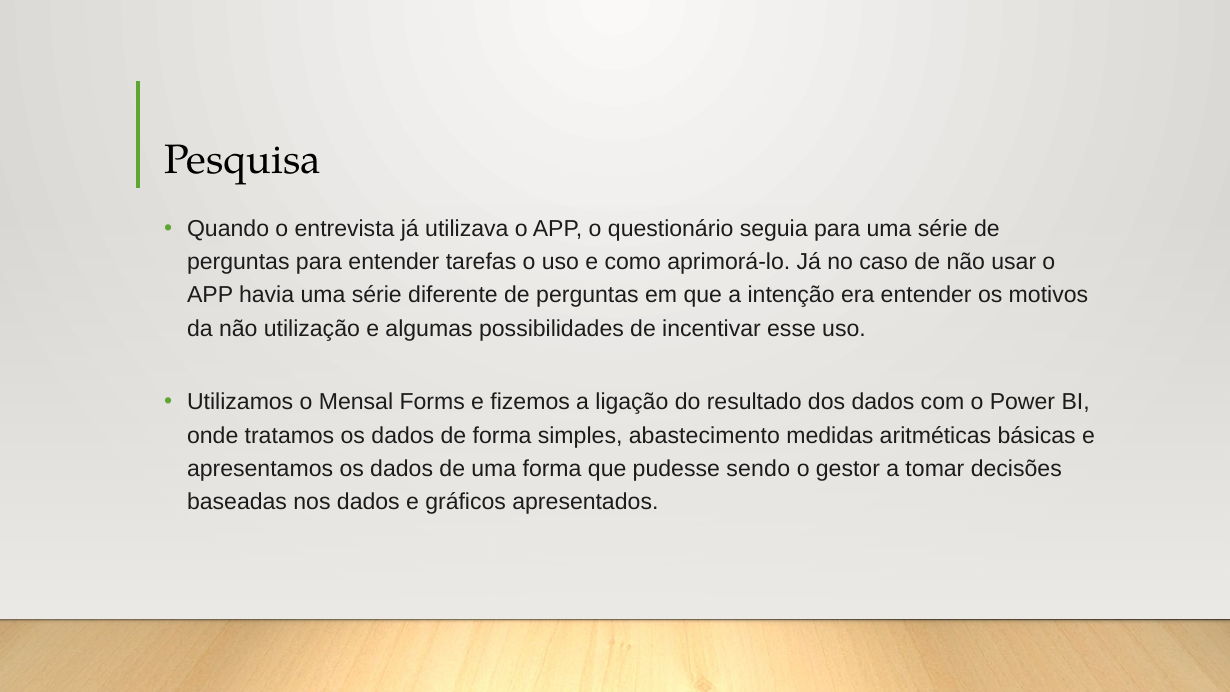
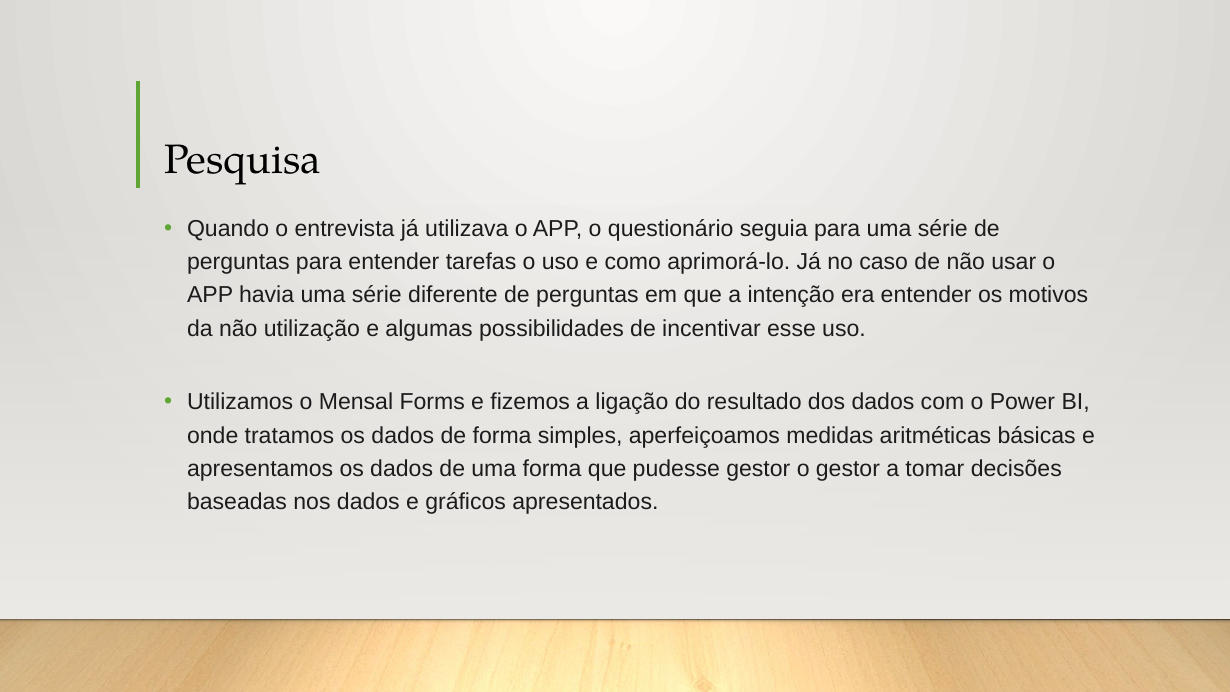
abastecimento: abastecimento -> aperfeiçoamos (704, 435)
pudesse sendo: sendo -> gestor (758, 469)
